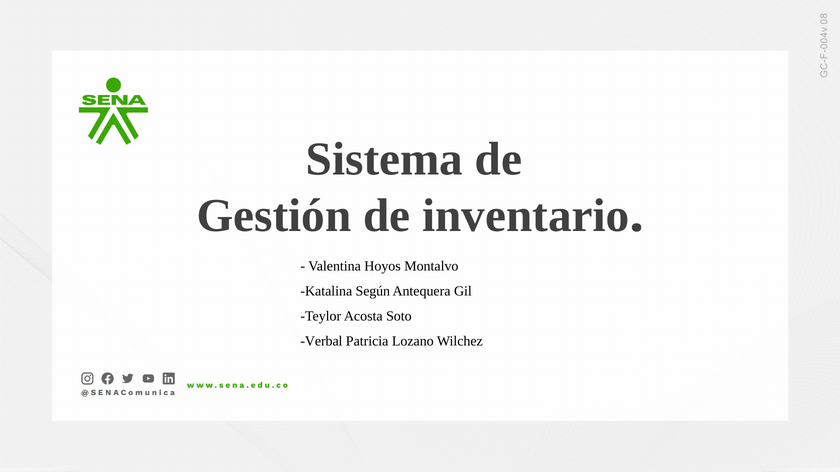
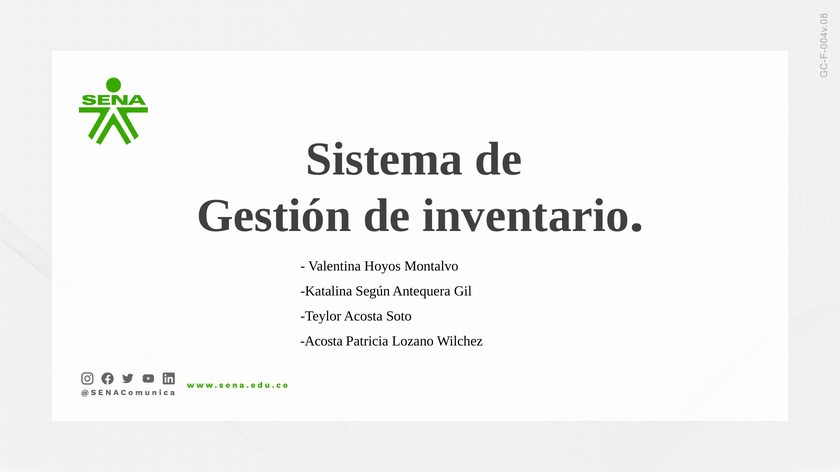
Verbal: Verbal -> Acosta (321, 342)
